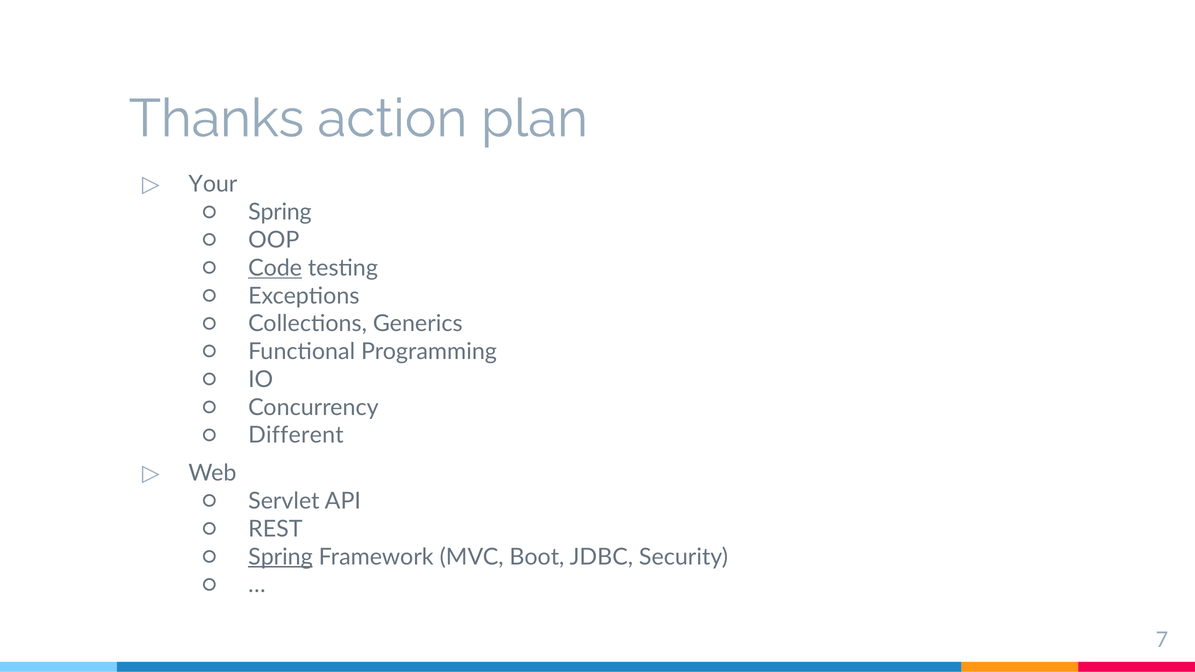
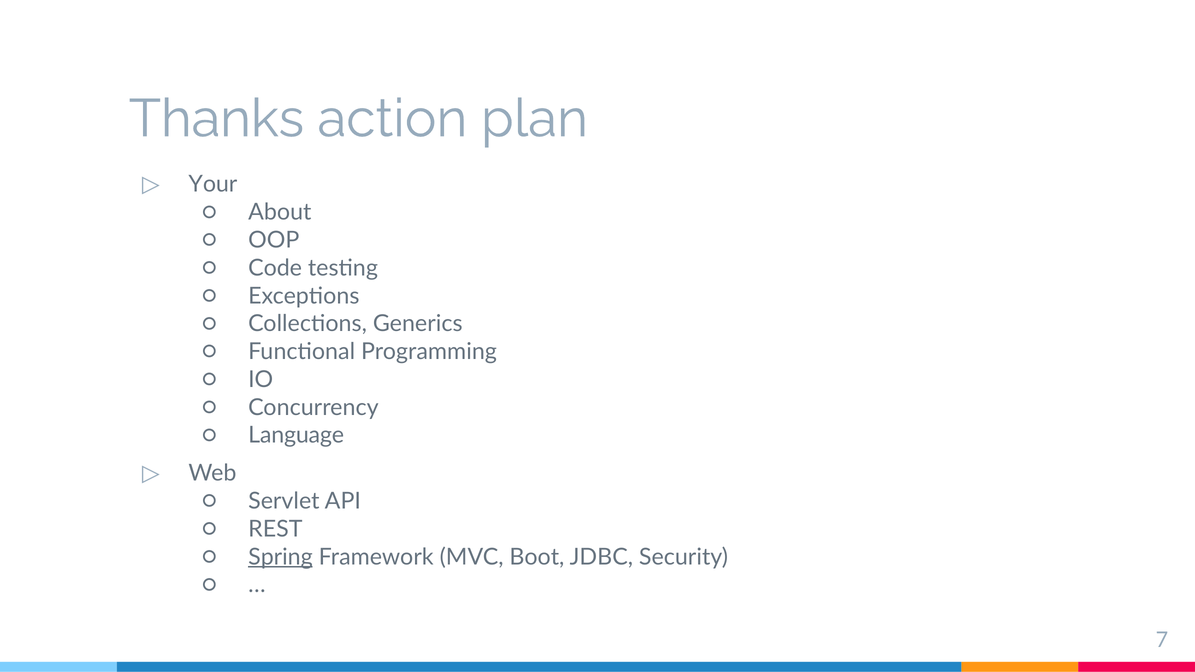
Spring: Spring -> About (280, 212)
Code underline: present -> none (275, 268)
Different: Different -> Language (296, 435)
